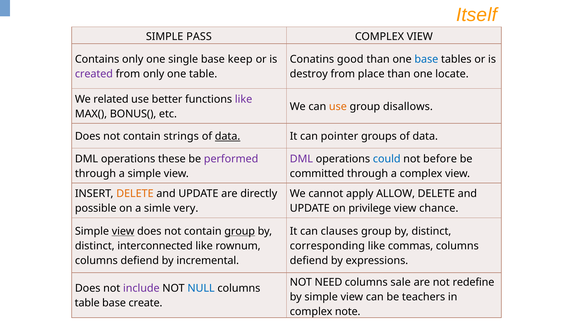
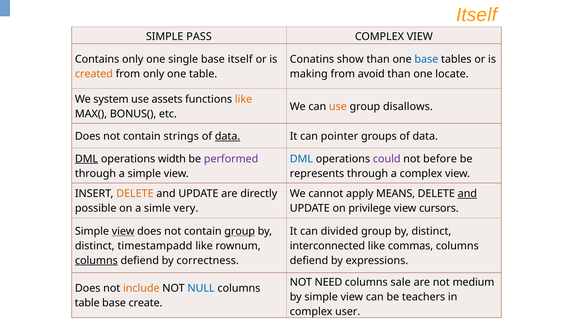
base keep: keep -> itself (240, 59)
good: good -> show (350, 59)
created colour: purple -> orange (94, 74)
destroy: destroy -> making (309, 74)
place: place -> avoid (371, 74)
related: related -> system (111, 99)
better: better -> assets (167, 99)
like colour: purple -> orange (244, 99)
DML underline: none -> present (87, 158)
these: these -> width (172, 158)
DML colour: purple -> blue (301, 158)
could colour: blue -> purple (387, 158)
committed: committed -> represents (317, 173)
ALLOW: ALLOW -> MEANS (396, 193)
and underline: none -> present (467, 193)
chance: chance -> cursors (439, 208)
clauses: clauses -> divided (339, 231)
interconnected: interconnected -> timestampadd (155, 245)
corresponding: corresponding -> interconnected (327, 245)
columns underline: none -> present (96, 260)
incremental: incremental -> correctness (208, 260)
redefine: redefine -> medium (473, 282)
include colour: purple -> orange (141, 288)
note: note -> user (348, 311)
